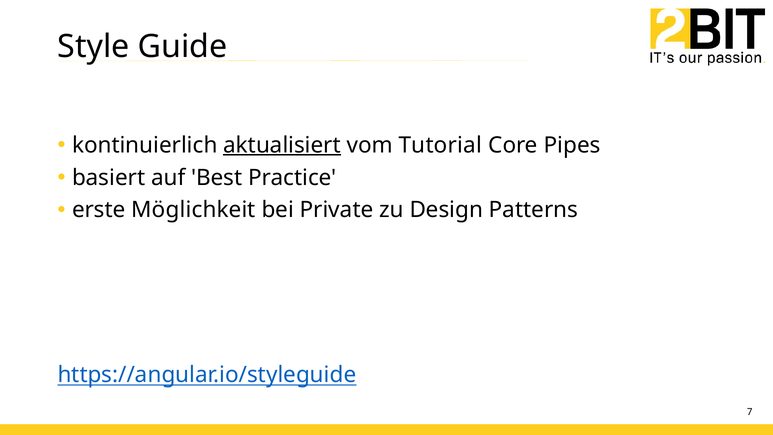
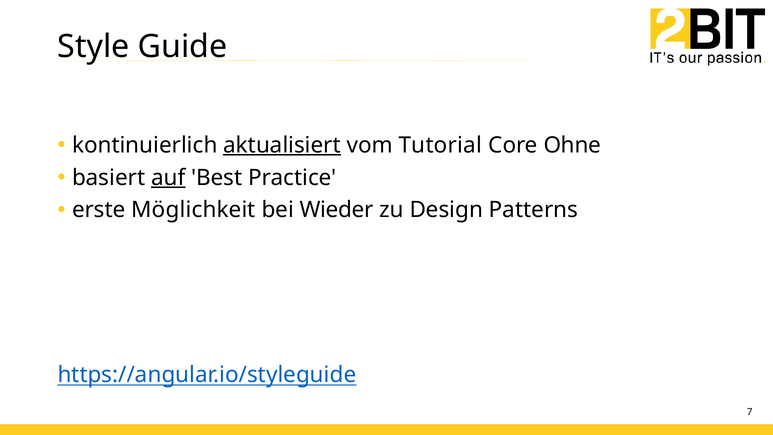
Pipes: Pipes -> Ohne (572, 145)
auf underline: none -> present (168, 177)
Private: Private -> Wieder (337, 210)
